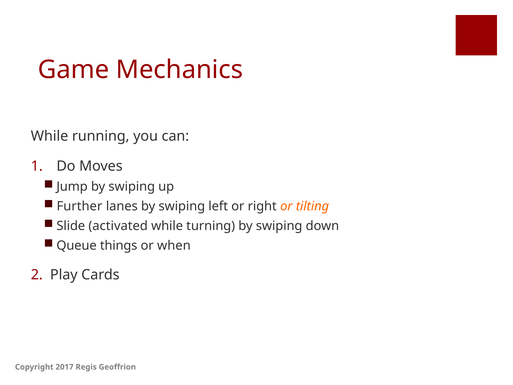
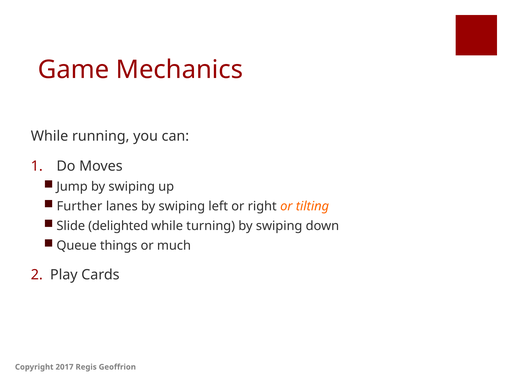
activated: activated -> delighted (118, 226)
when: when -> much (174, 245)
